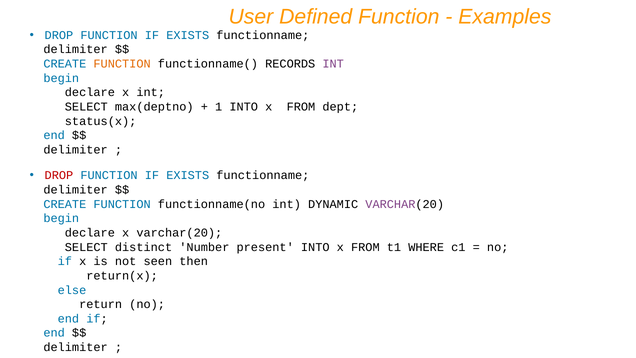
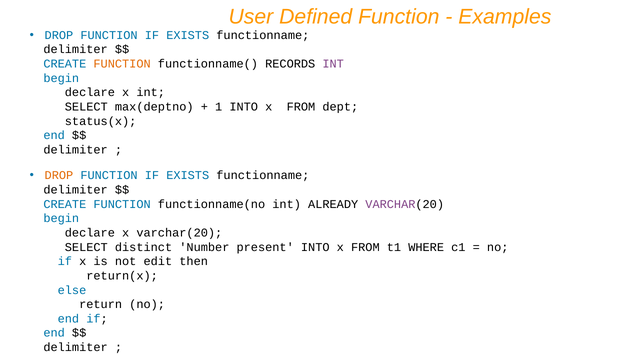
DROP colour: red -> orange (59, 175)
DYNAMIC: DYNAMIC -> ALREADY (333, 204)
seen: seen -> edit (158, 261)
